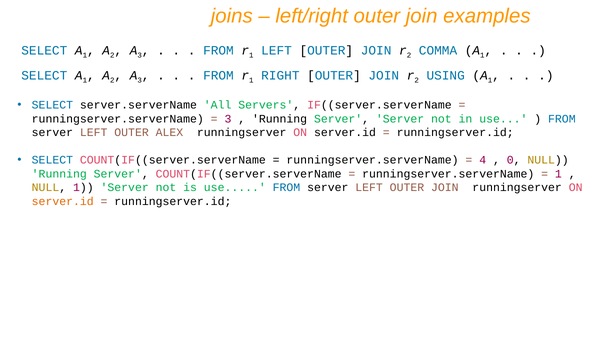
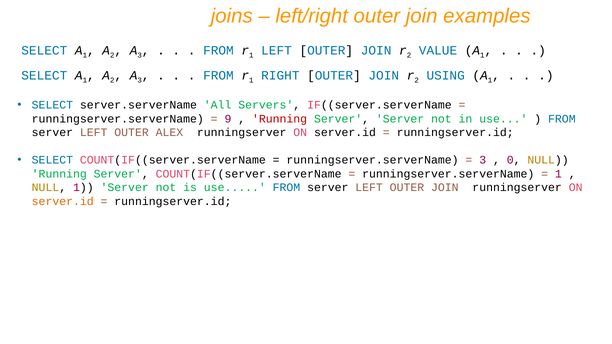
COMMA: COMMA -> VALUE (438, 50)
3: 3 -> 9 (228, 119)
Running colour: black -> red (280, 119)
4: 4 -> 3 (483, 160)
